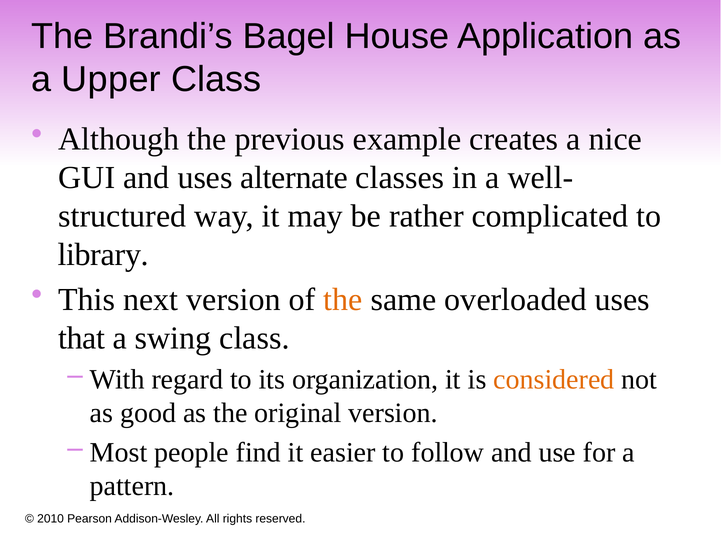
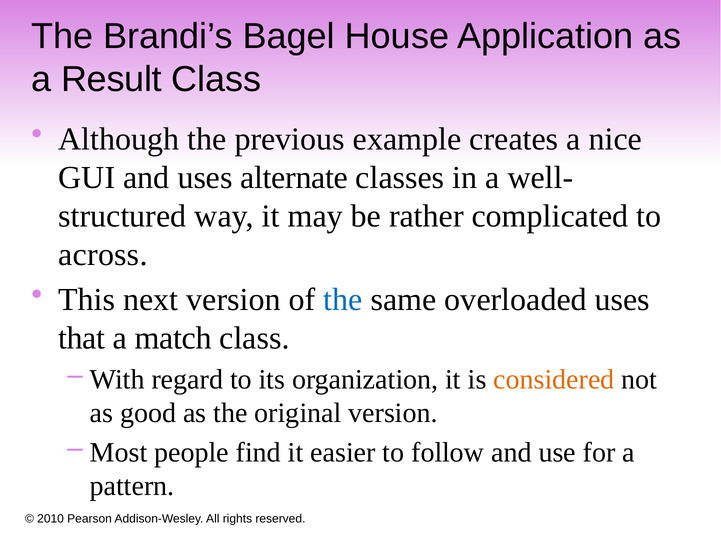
Upper: Upper -> Result (112, 79)
library: library -> across (103, 255)
the colour: orange -> blue (343, 300)
swing: swing -> match (173, 338)
